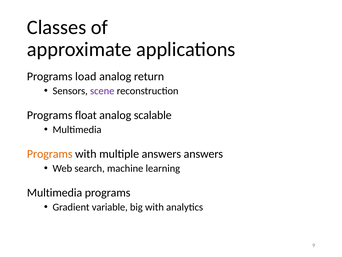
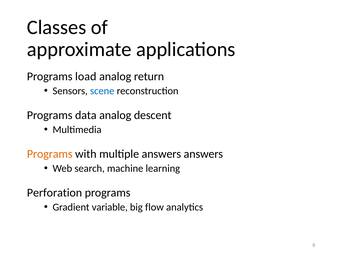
scene colour: purple -> blue (102, 91)
float: float -> data (86, 115)
scalable: scalable -> descent (153, 115)
Multimedia: Multimedia -> Perforation (54, 192)
big with: with -> flow (154, 207)
